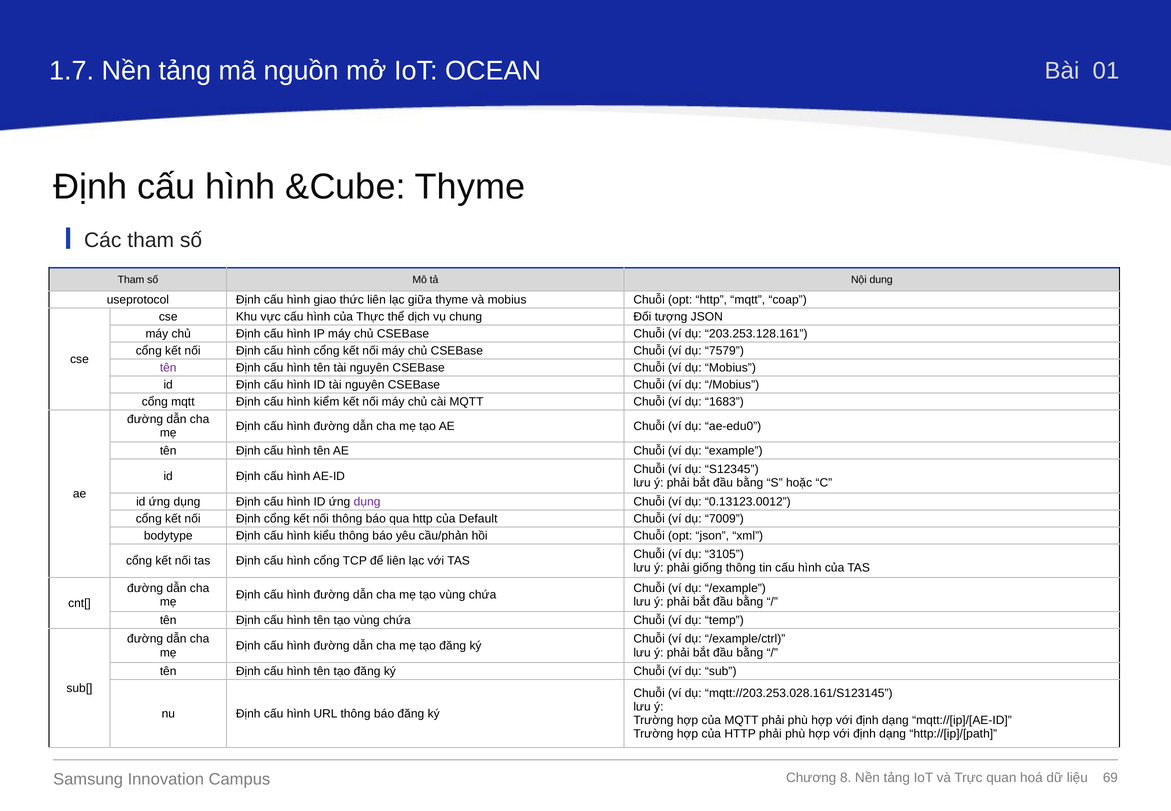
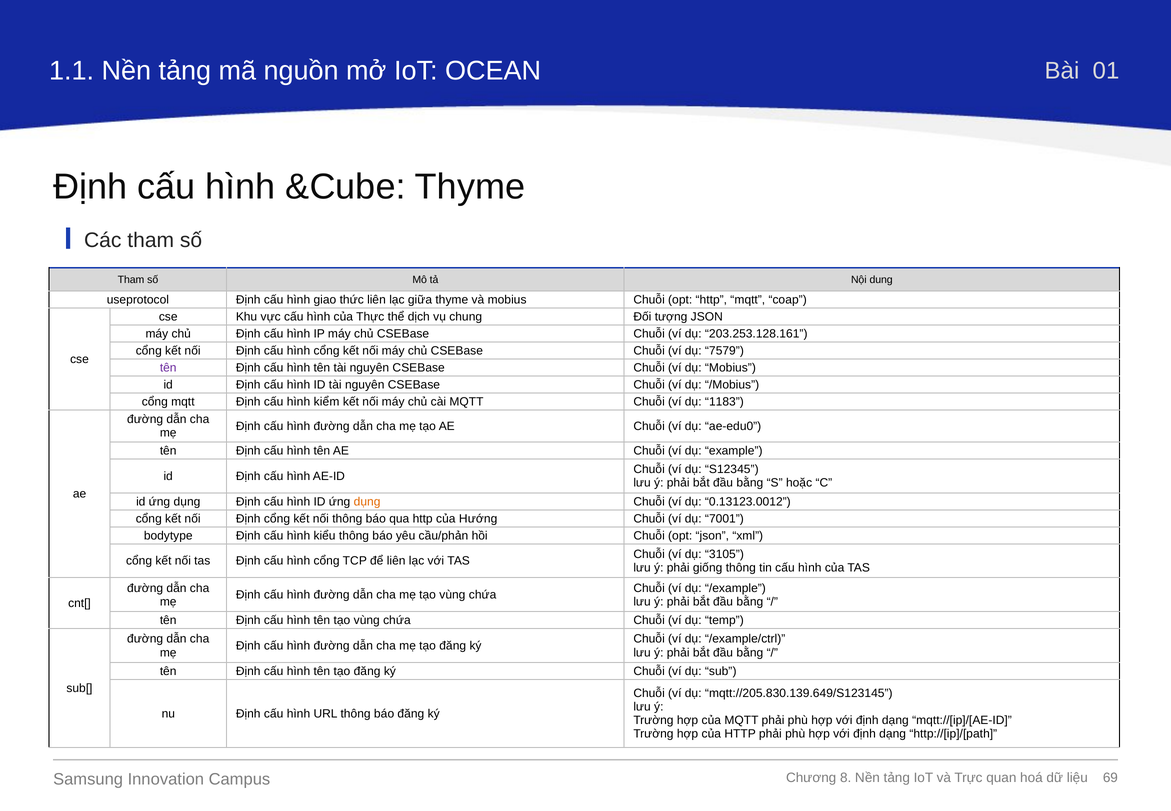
1.7: 1.7 -> 1.1 (72, 71)
1683: 1683 -> 1183 (724, 402)
dụng colour: purple -> orange (367, 502)
Default: Default -> Hướng (478, 519)
7009: 7009 -> 7001 (724, 519)
mqtt://203.253.028.161/S123145: mqtt://203.253.028.161/S123145 -> mqtt://205.830.139.649/S123145 (799, 693)
